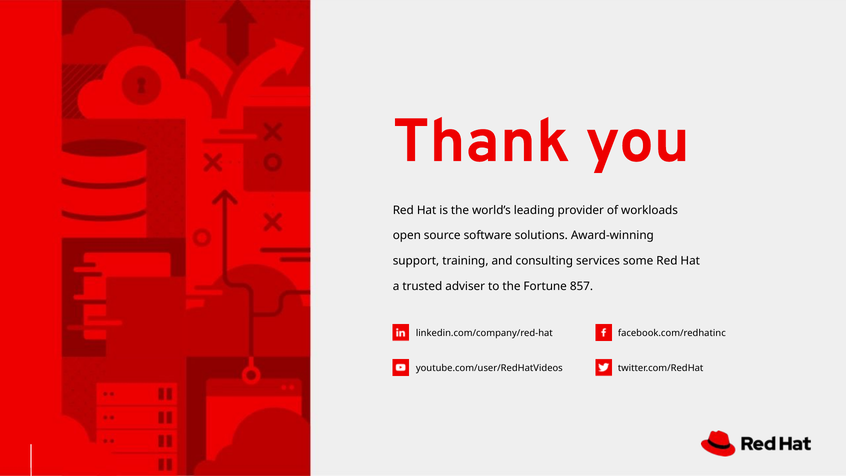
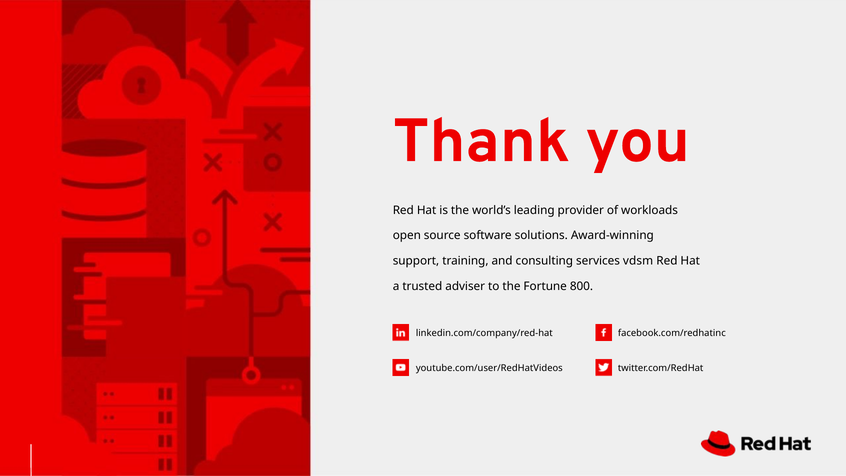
some: some -> vdsm (638, 261)
857: 857 -> 800 (581, 286)
